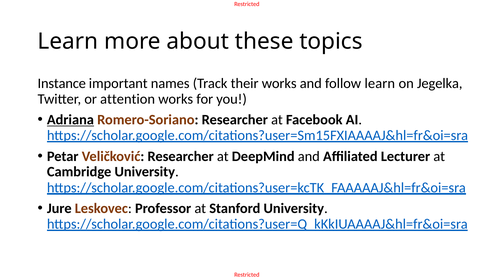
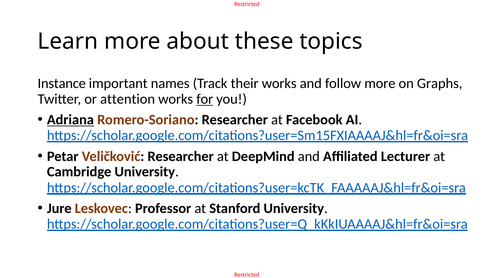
follow learn: learn -> more (380, 83)
Jegelka: Jegelka -> Graphs (440, 83)
for underline: none -> present (205, 99)
